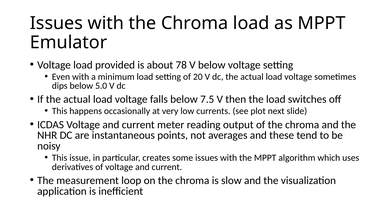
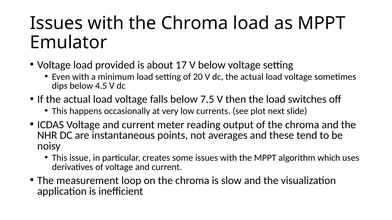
78: 78 -> 17 (181, 65)
5.0: 5.0 -> 4.5 (101, 86)
